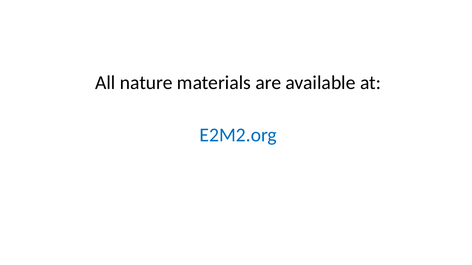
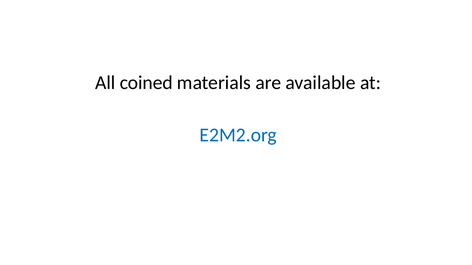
nature: nature -> coined (146, 83)
